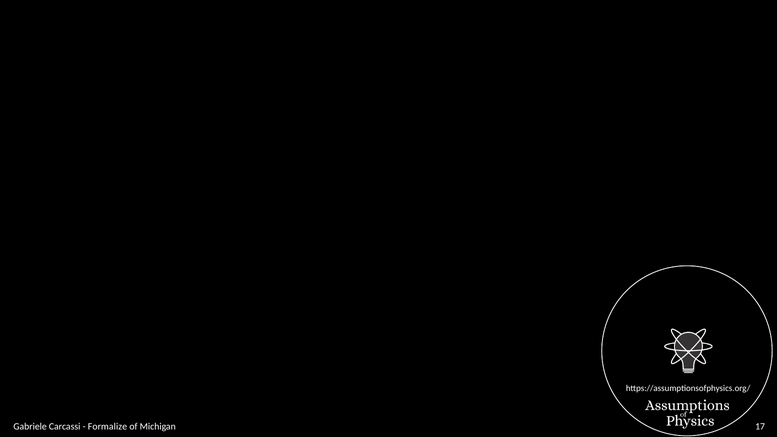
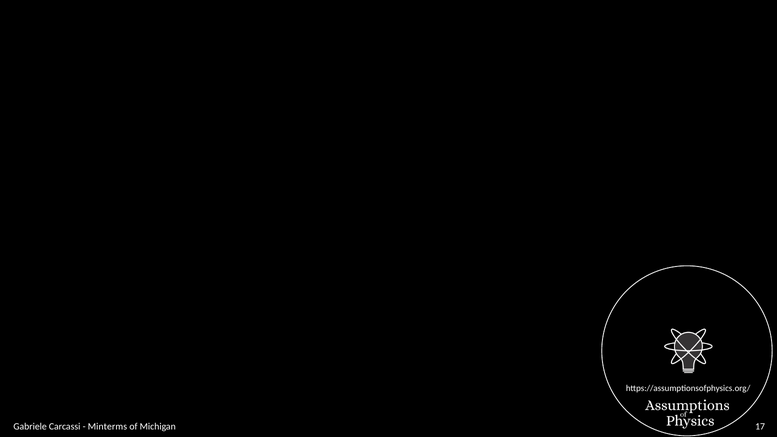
Formalize: Formalize -> Minterms (107, 427)
